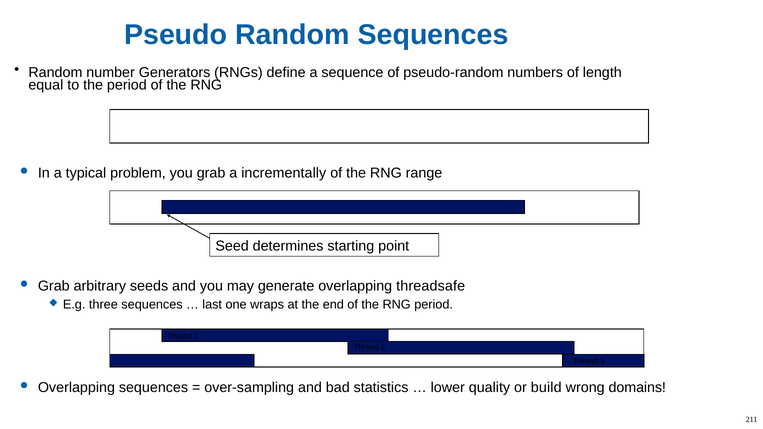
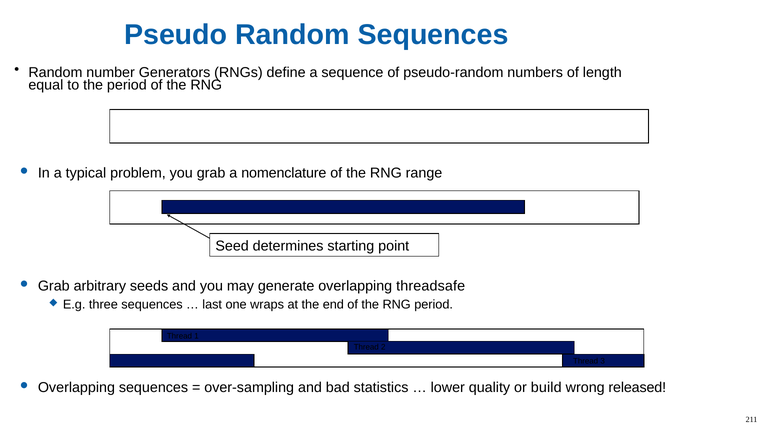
incrementally: incrementally -> nomenclature (284, 173)
domains: domains -> released (637, 388)
